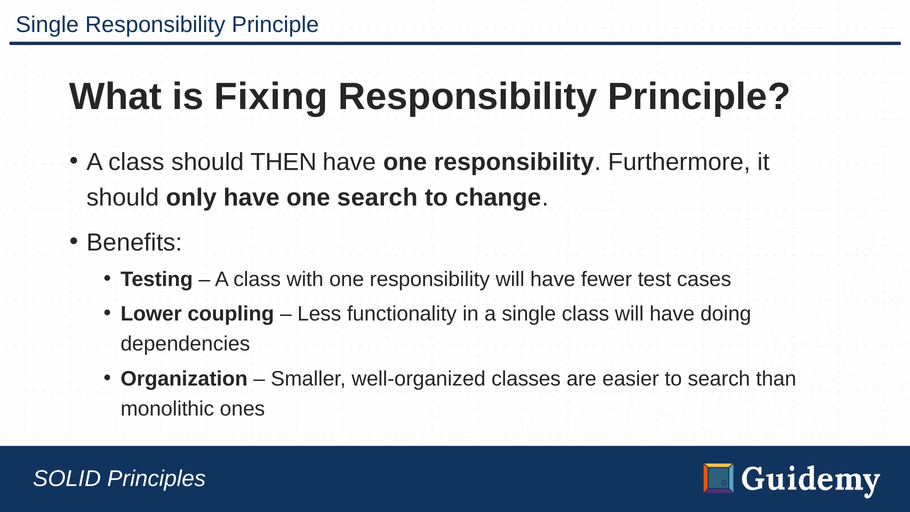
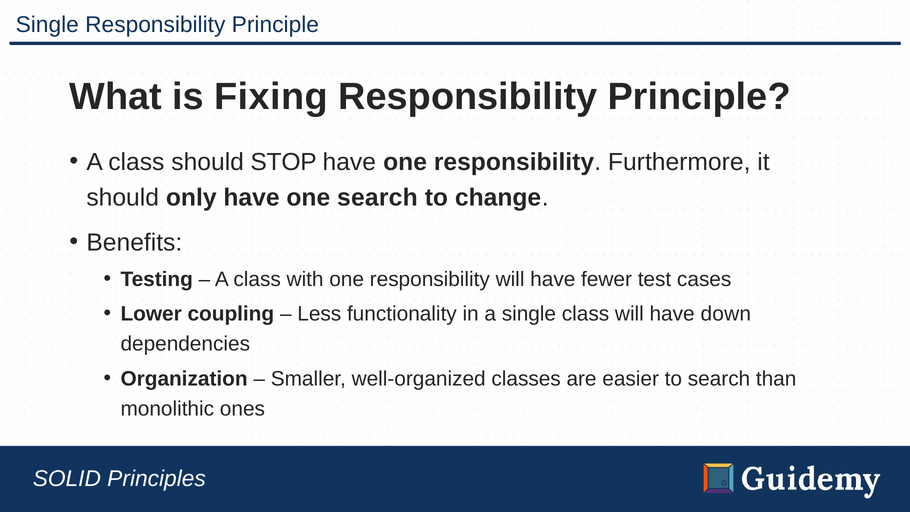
THEN: THEN -> STOP (284, 162)
doing: doing -> down (726, 314)
